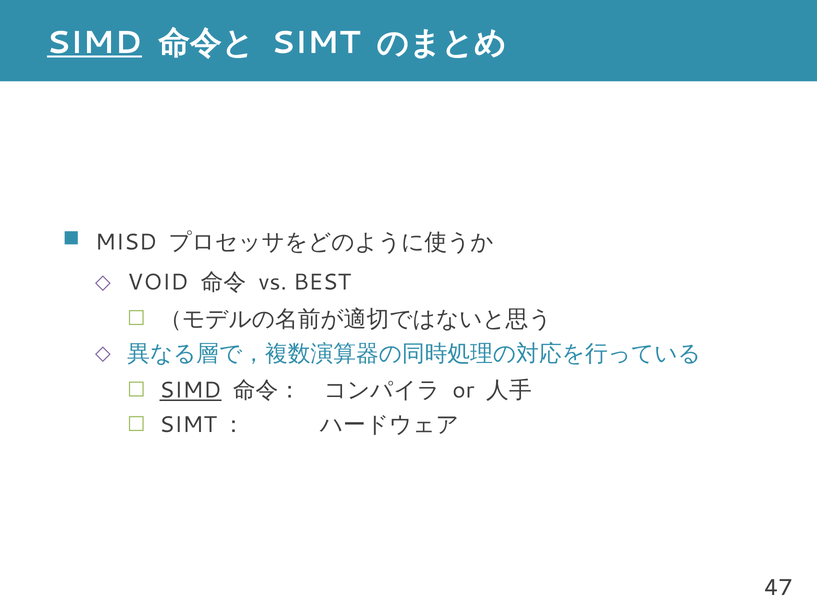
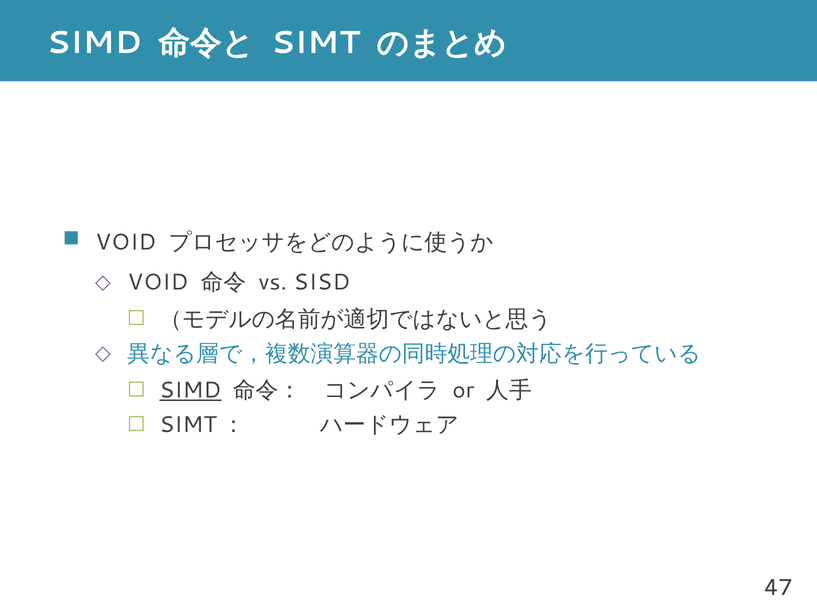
SIMD underline: present -> none (94, 43)
MISD: MISD -> VOID (126, 242)
BEST: BEST -> SISD (322, 282)
